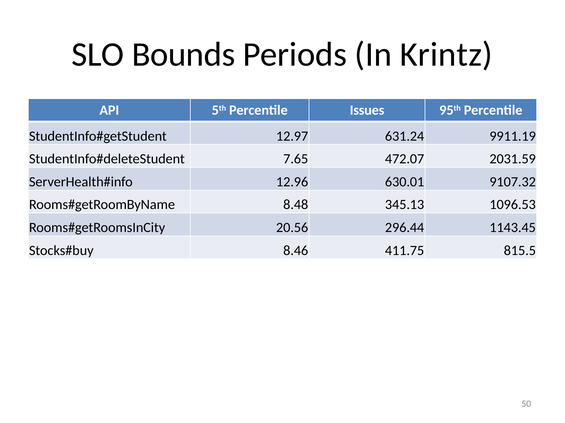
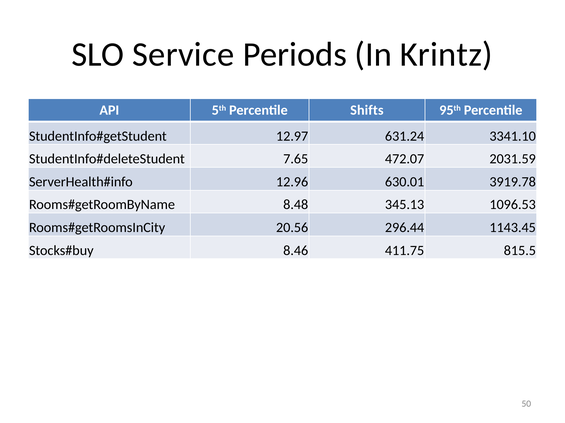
Bounds: Bounds -> Service (183, 55)
Issues: Issues -> Shifts (367, 110)
9911.19: 9911.19 -> 3341.10 (513, 136)
9107.32: 9107.32 -> 3919.78 (513, 182)
